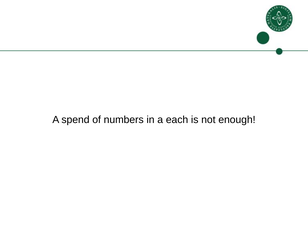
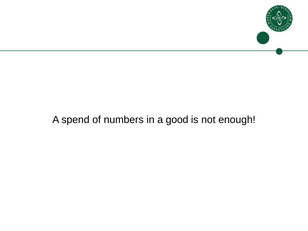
each: each -> good (177, 120)
